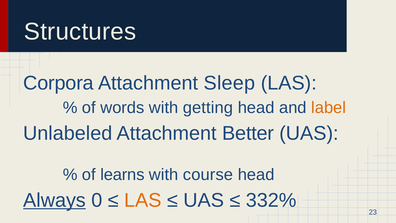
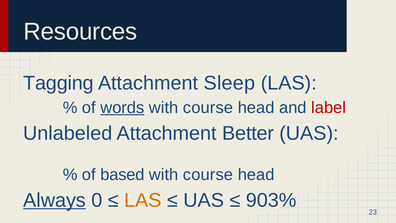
Structures: Structures -> Resources (80, 32)
Corpora: Corpora -> Tagging (58, 83)
words underline: none -> present (122, 108)
getting: getting -> course (208, 108)
label colour: orange -> red (329, 108)
learns: learns -> based (122, 174)
332%: 332% -> 903% (271, 200)
